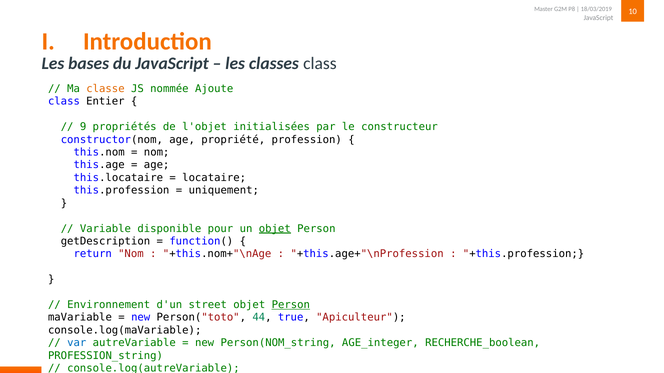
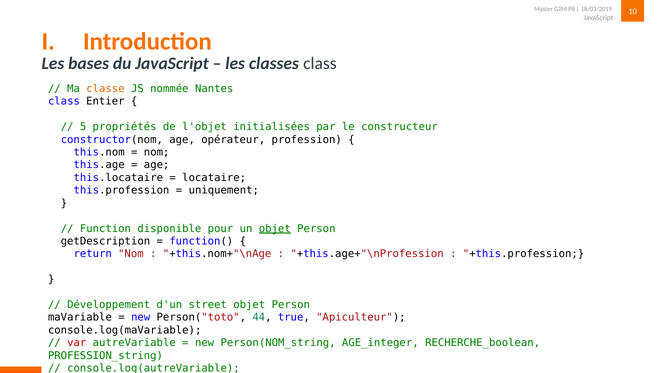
Ajoute: Ajoute -> Nantes (214, 89)
9: 9 -> 5 (83, 127)
propriété: propriété -> opérateur (233, 140)
Variable: Variable -> Function (105, 229)
Environnement: Environnement -> Développement (109, 305)
Person underline: present -> none (291, 305)
var colour: blue -> red (77, 343)
